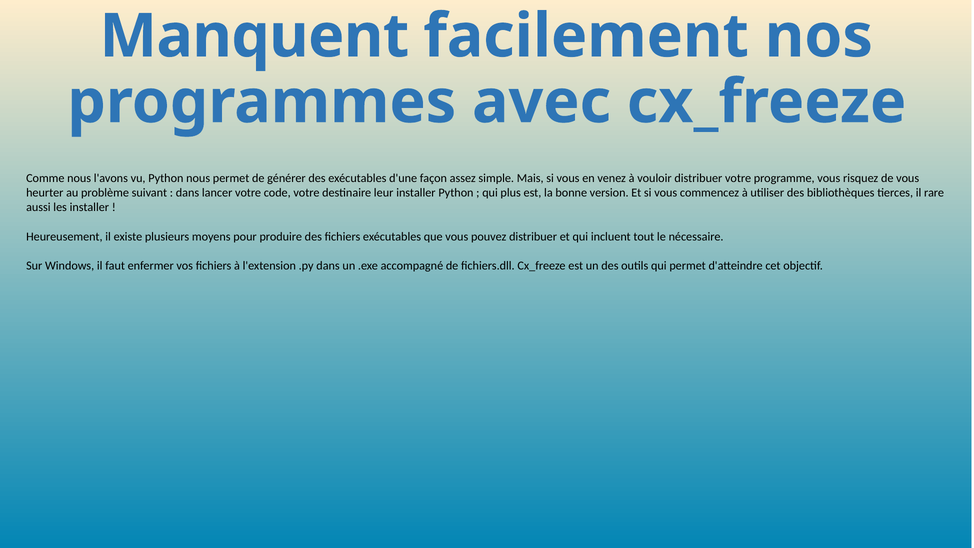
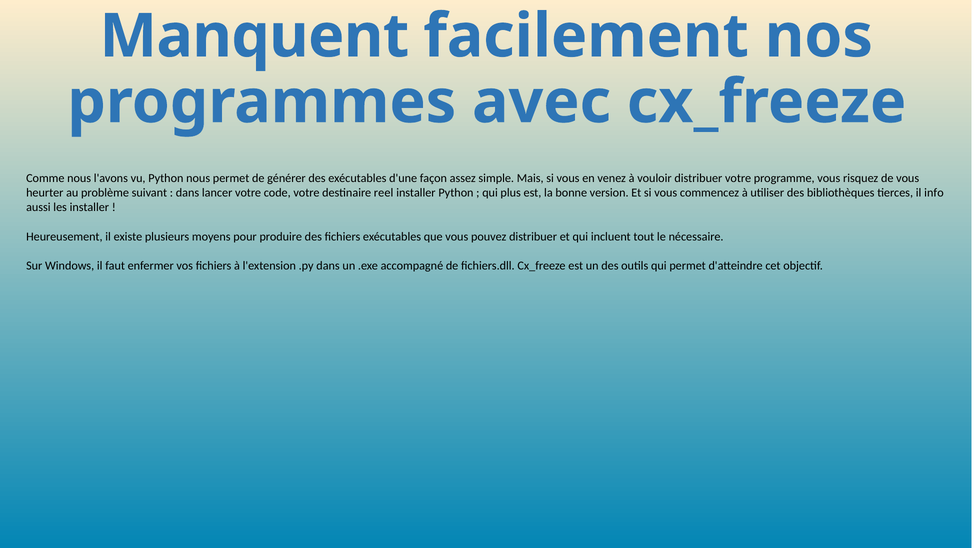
leur: leur -> reel (384, 193)
rare: rare -> info (934, 193)
